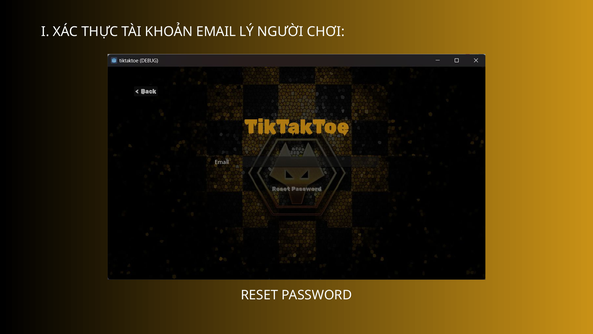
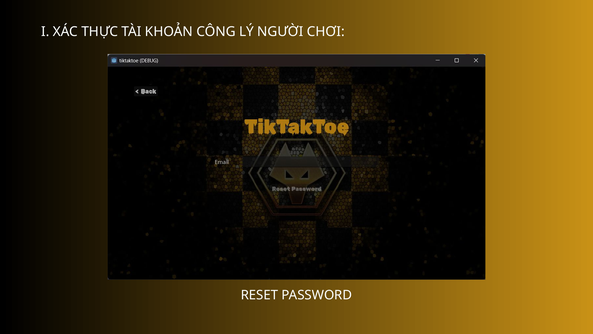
EMAIL: EMAIL -> CÔNG (216, 32)
